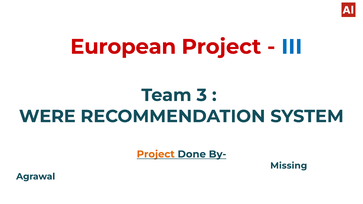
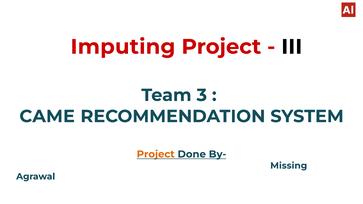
European: European -> Imputing (123, 47)
III colour: blue -> black (292, 47)
WERE: WERE -> CAME (47, 116)
